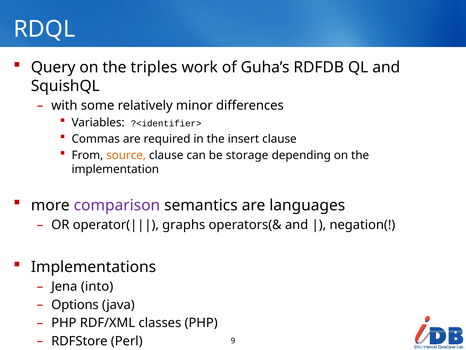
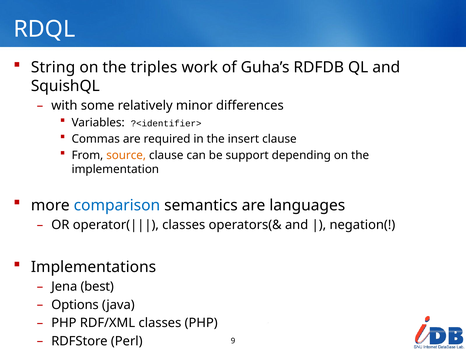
Query: Query -> String (53, 67)
storage: storage -> support (247, 155)
comparison colour: purple -> blue (117, 205)
graphs: graphs -> classes (184, 225)
into: into -> best (97, 286)
